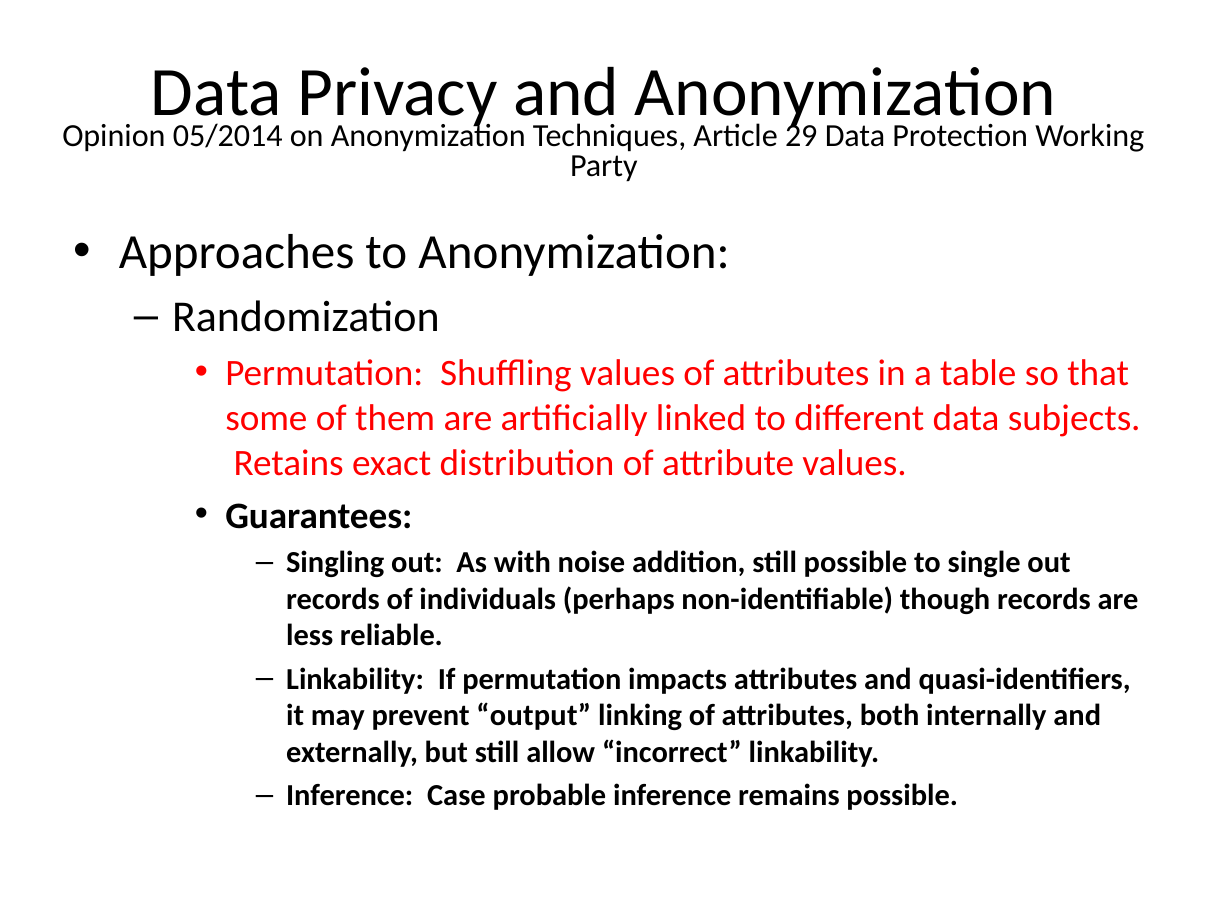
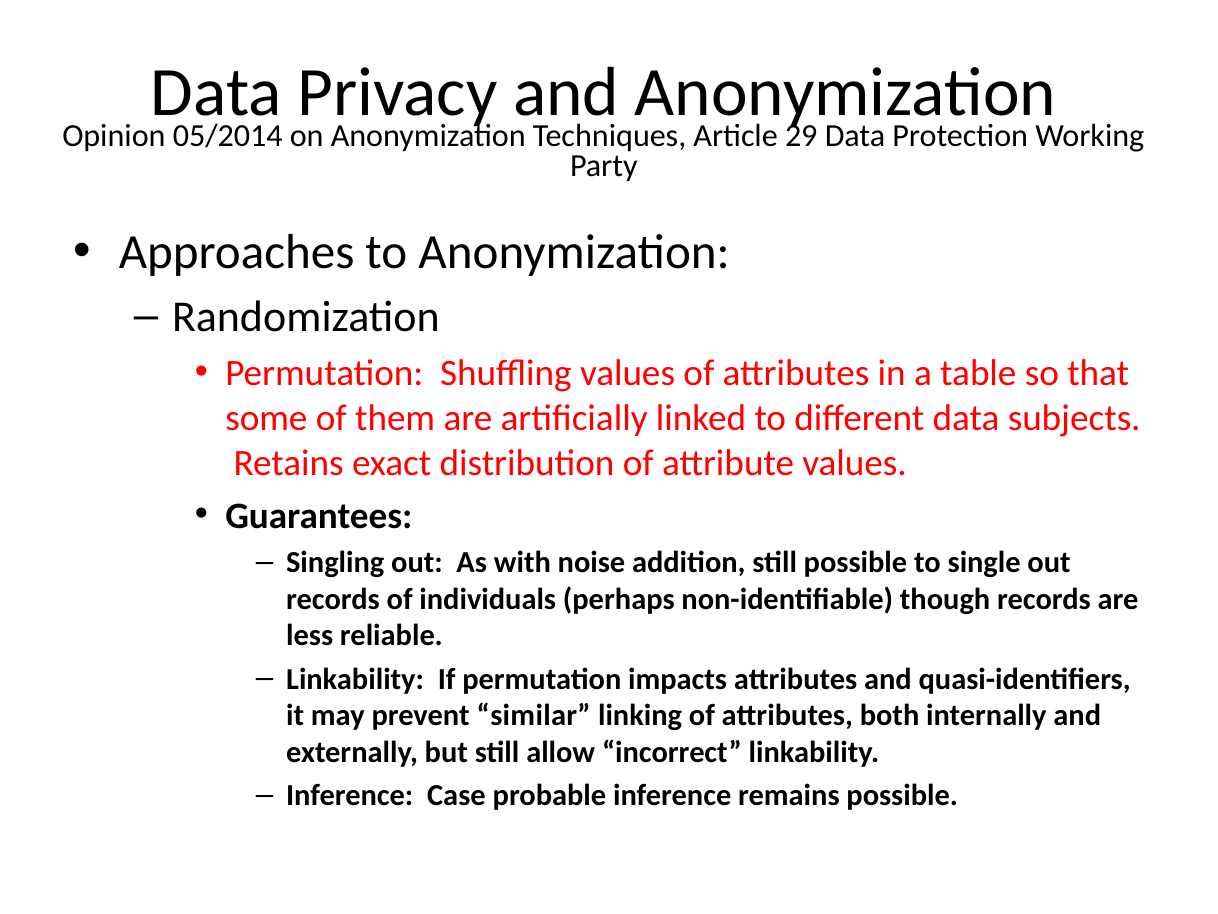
output: output -> similar (534, 715)
